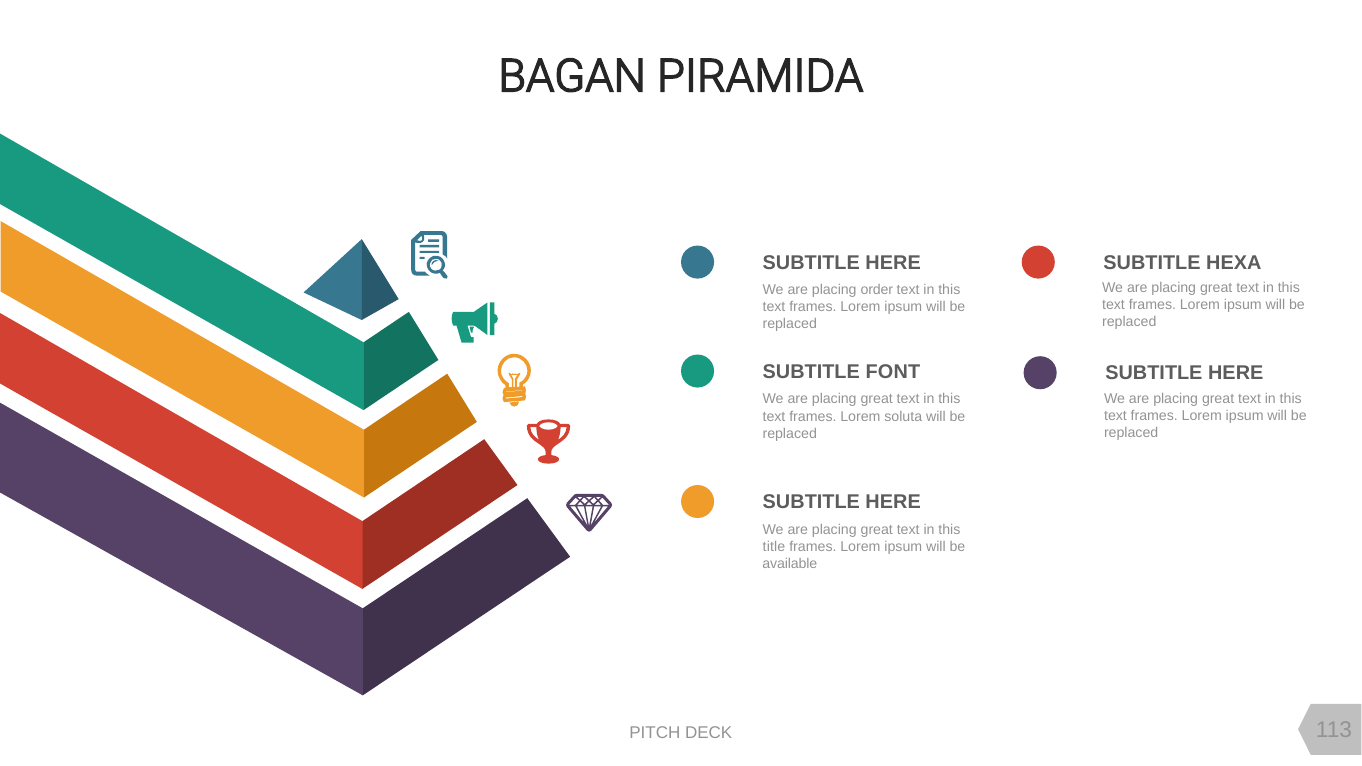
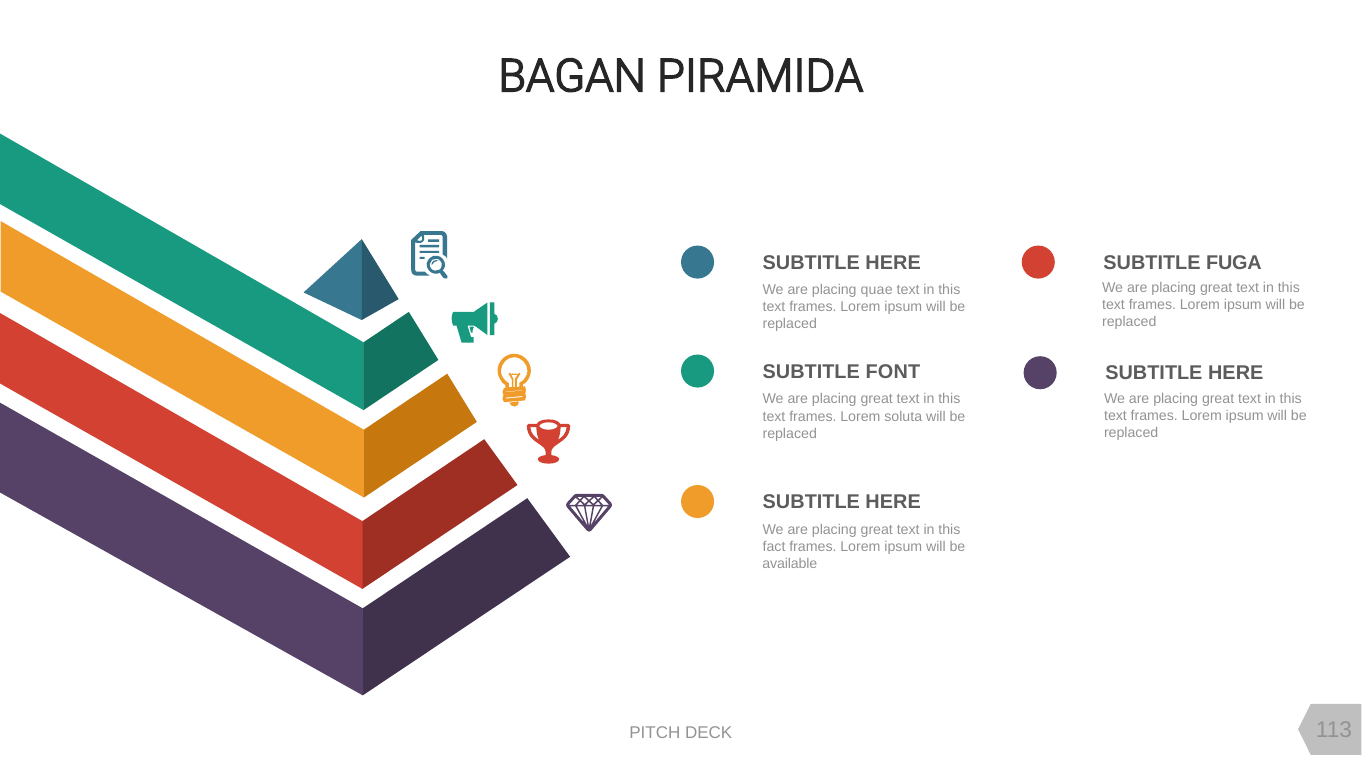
HEXA: HEXA -> FUGA (1234, 263)
order: order -> quae (877, 290)
title: title -> fact (774, 547)
